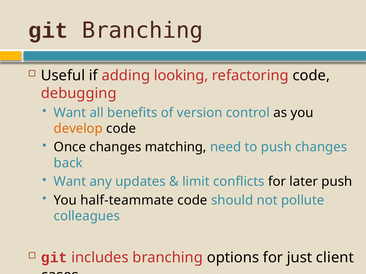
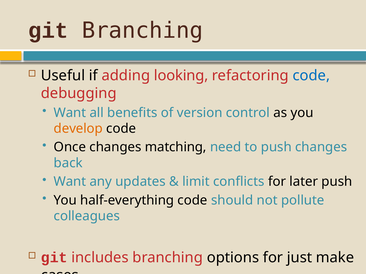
code colour: black -> blue (311, 76)
half-teammate: half-teammate -> half-everything (127, 201)
client: client -> make (335, 258)
